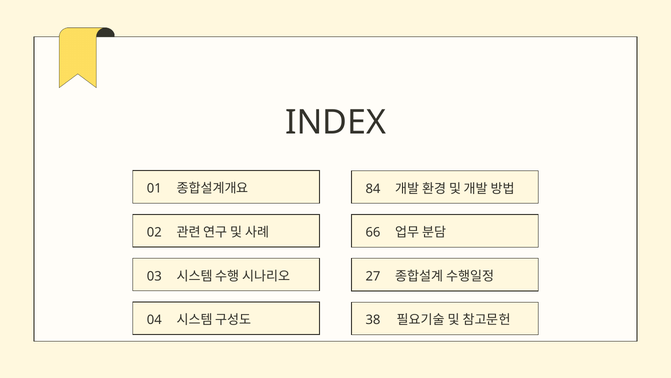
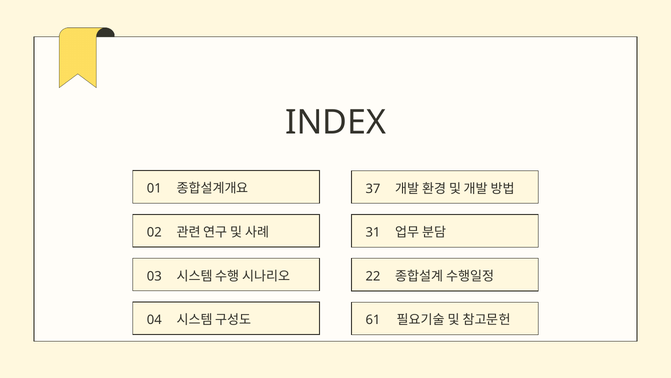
84: 84 -> 37 (373, 188)
66: 66 -> 31 (373, 232)
27: 27 -> 22 (373, 276)
38: 38 -> 61 (373, 320)
